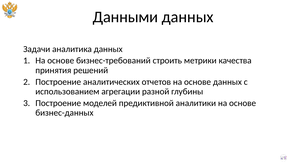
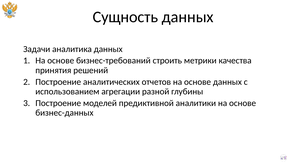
Данными: Данными -> Сущность (125, 17)
